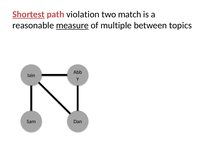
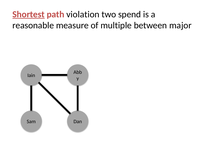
match: match -> spend (130, 14)
measure underline: present -> none (72, 25)
topics: topics -> major (180, 25)
